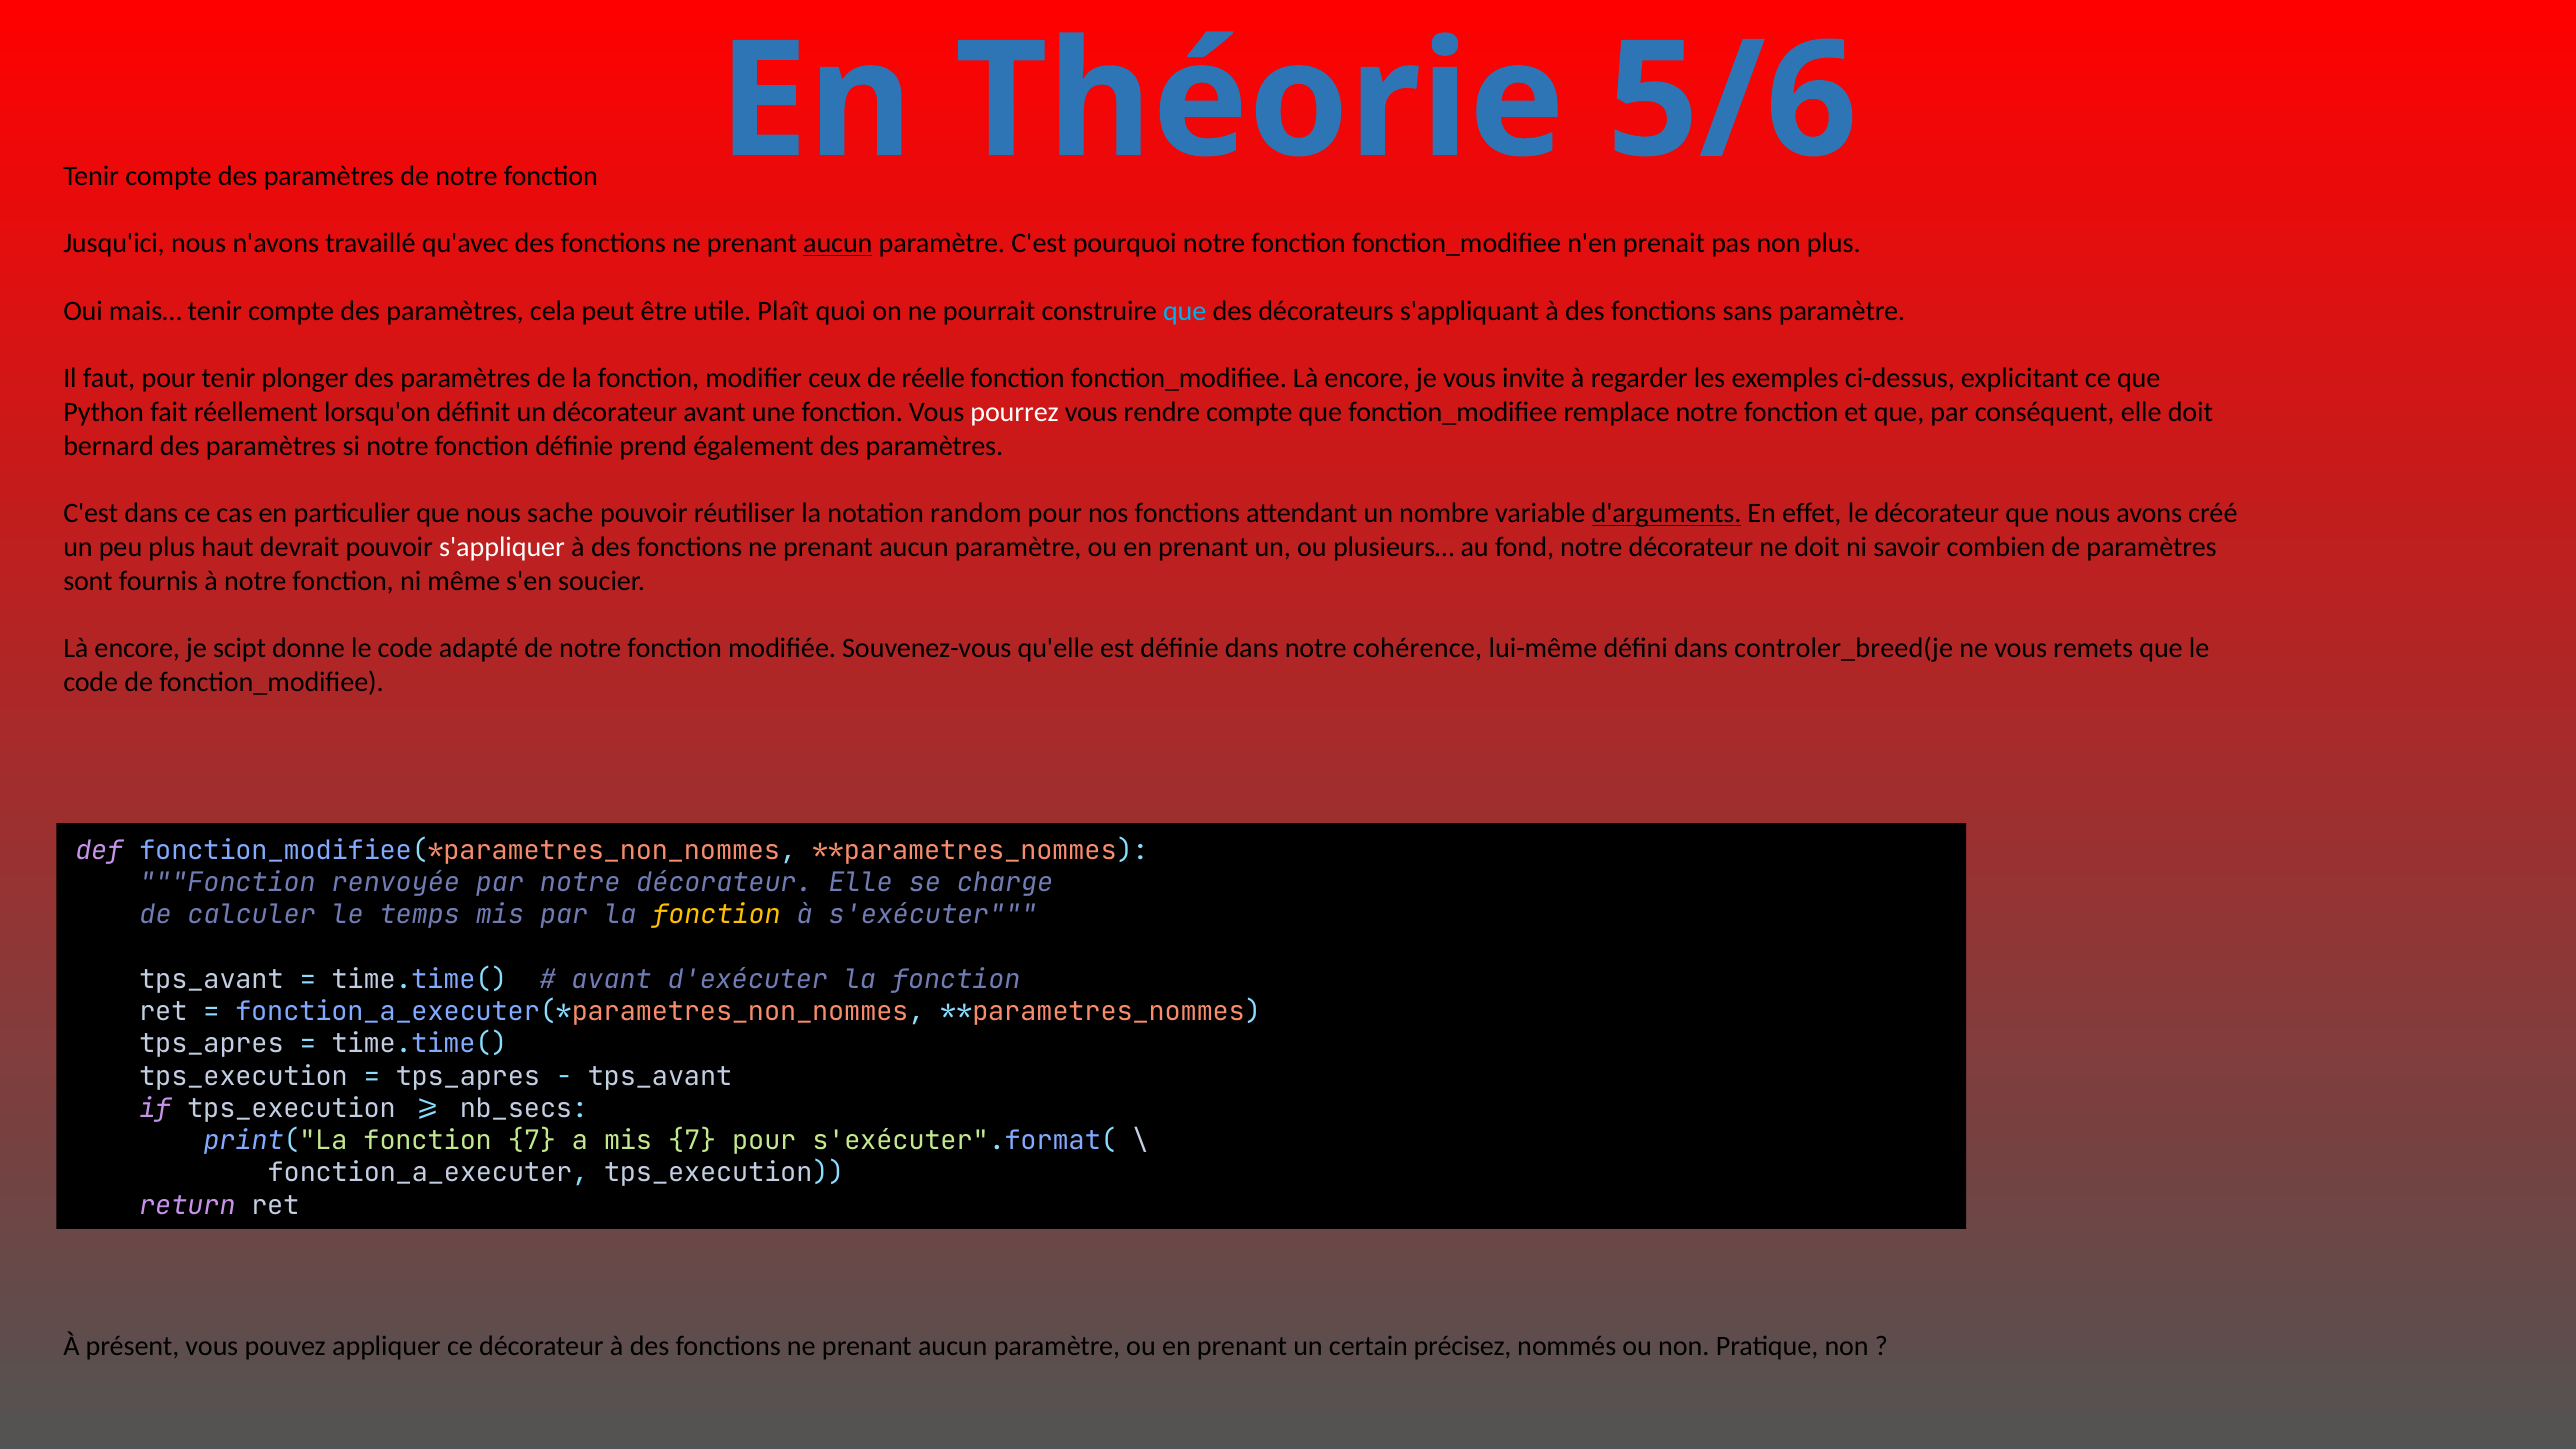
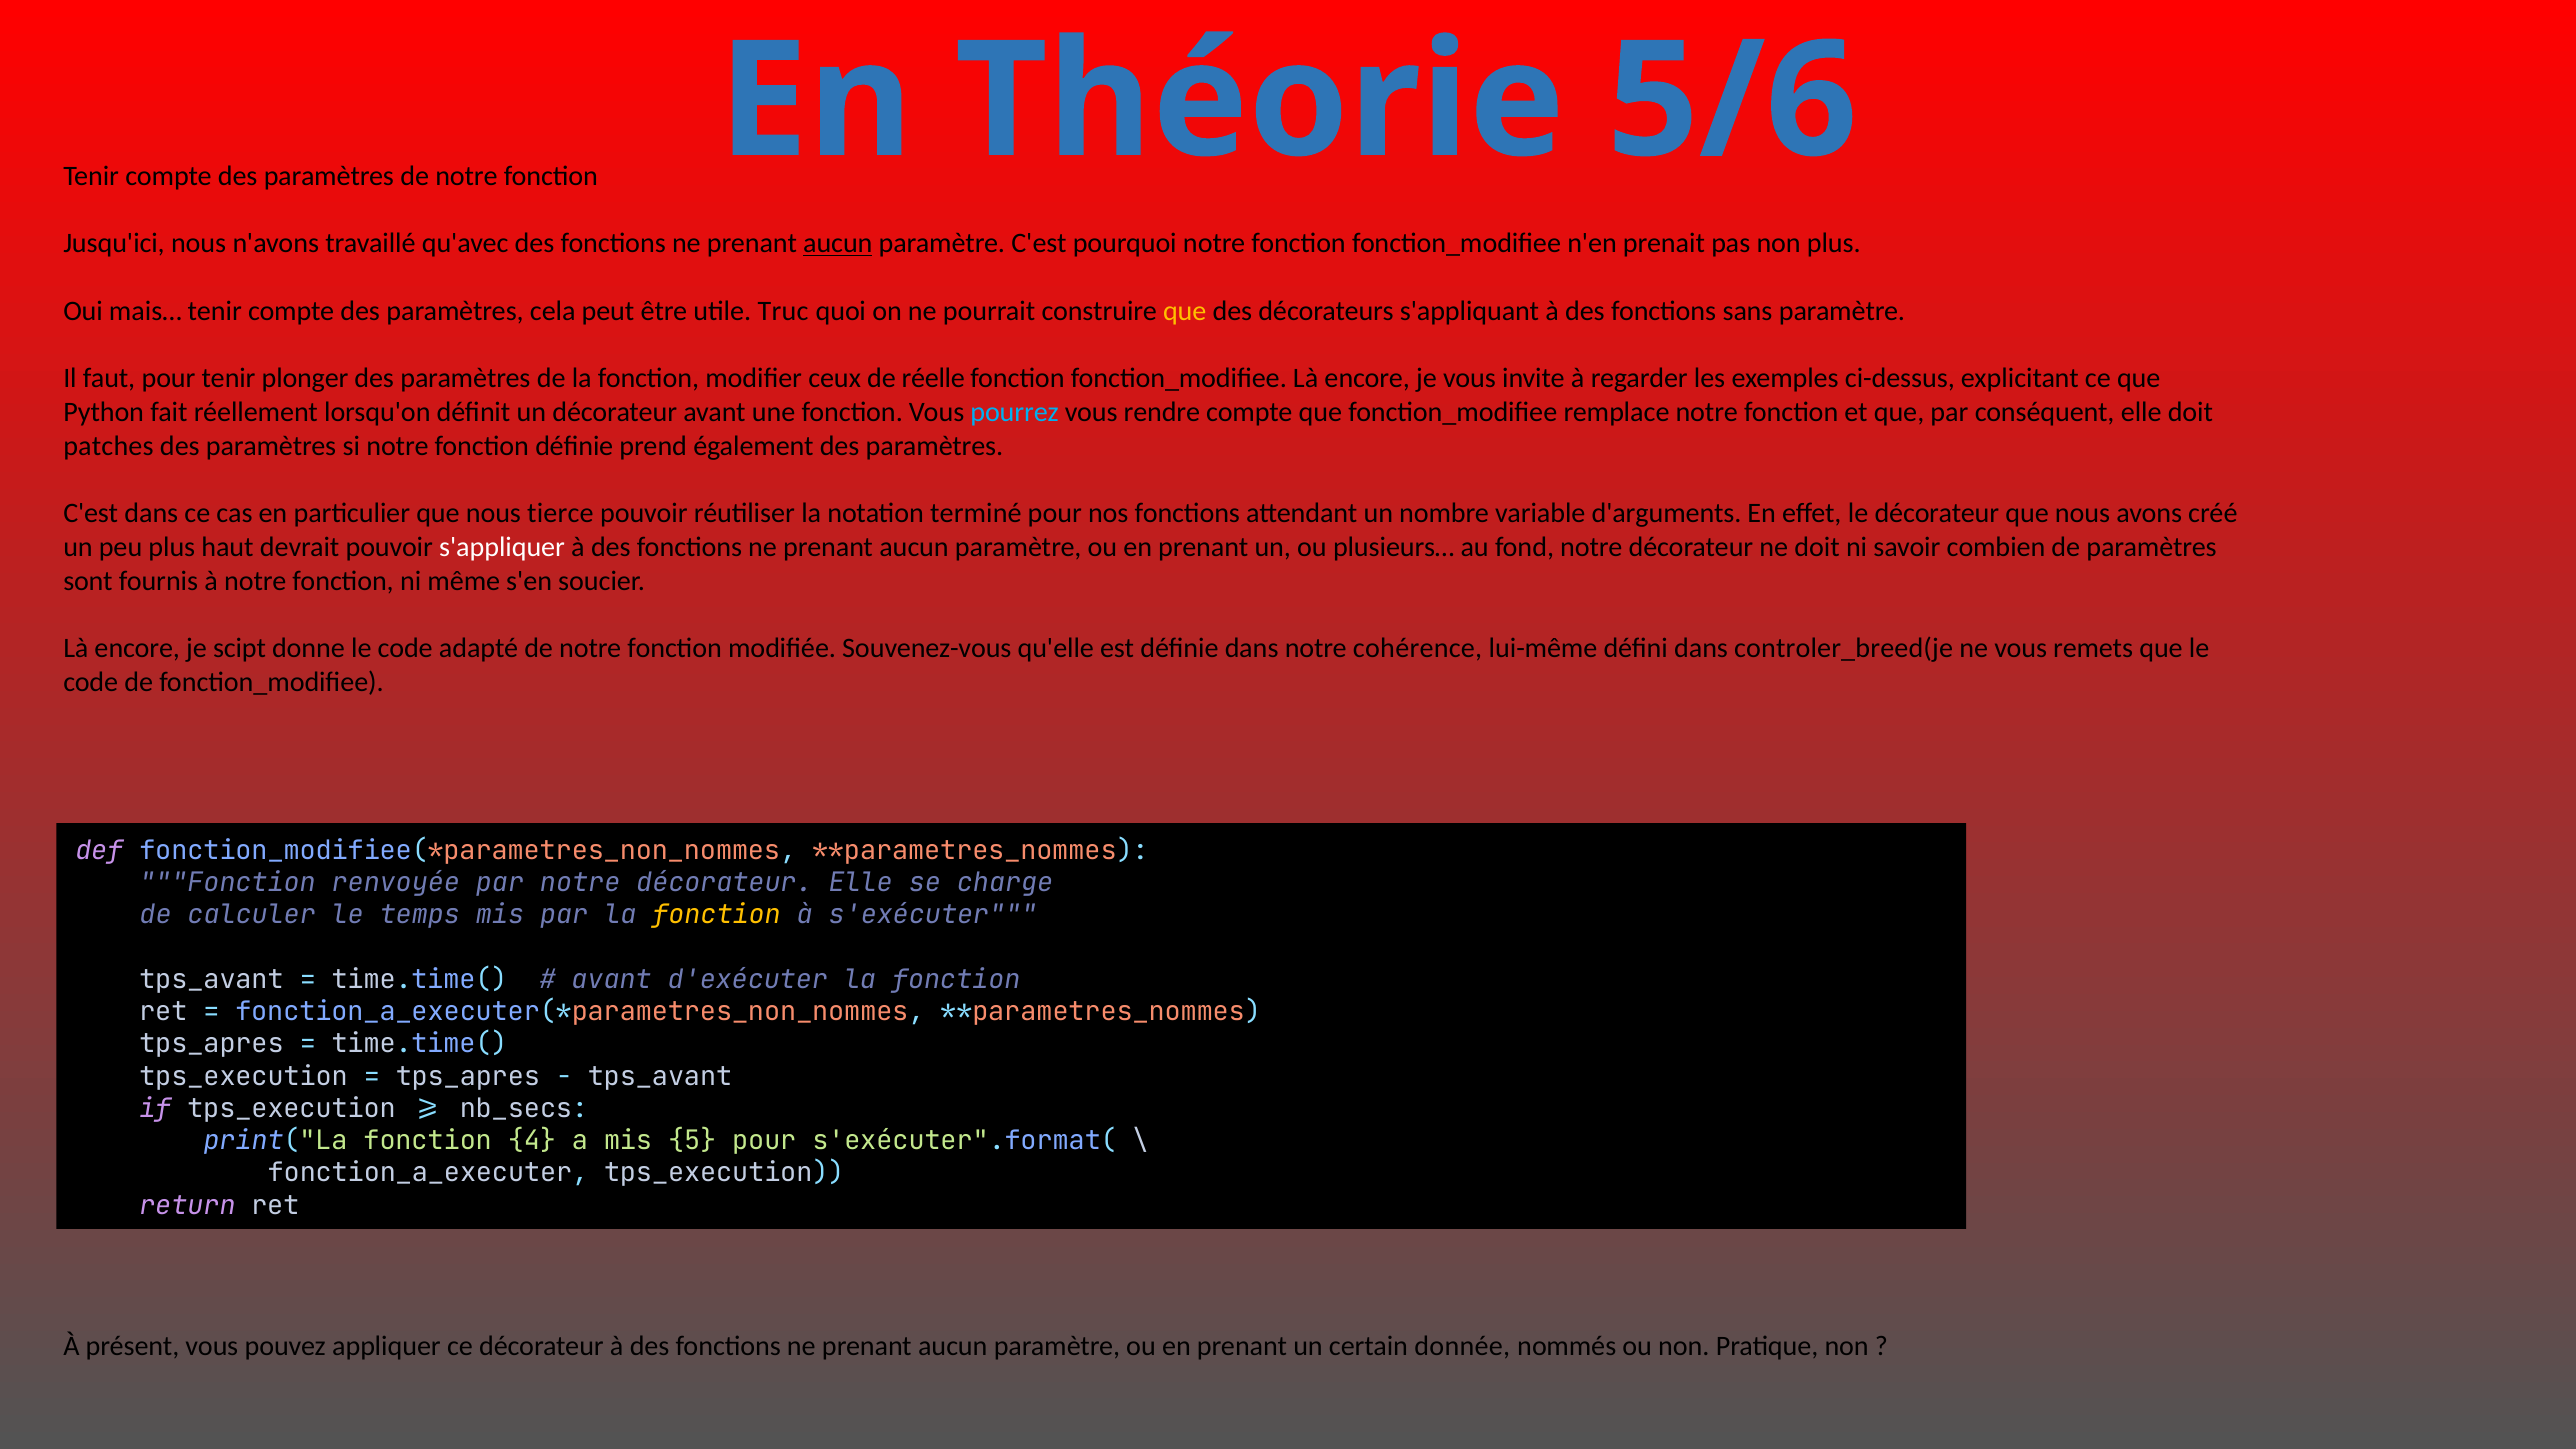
Plaît: Plaît -> Truc (783, 311)
que colour: light blue -> yellow (1185, 311)
pourrez colour: white -> light blue (1015, 412)
bernard: bernard -> patches (108, 446)
sache: sache -> tierce (560, 513)
random: random -> terminé (976, 513)
d'arguments underline: present -> none (1667, 513)
fonction 7: 7 -> 4 (532, 1141)
mis 7: 7 -> 5 (692, 1141)
précisez: précisez -> donnée (1462, 1346)
